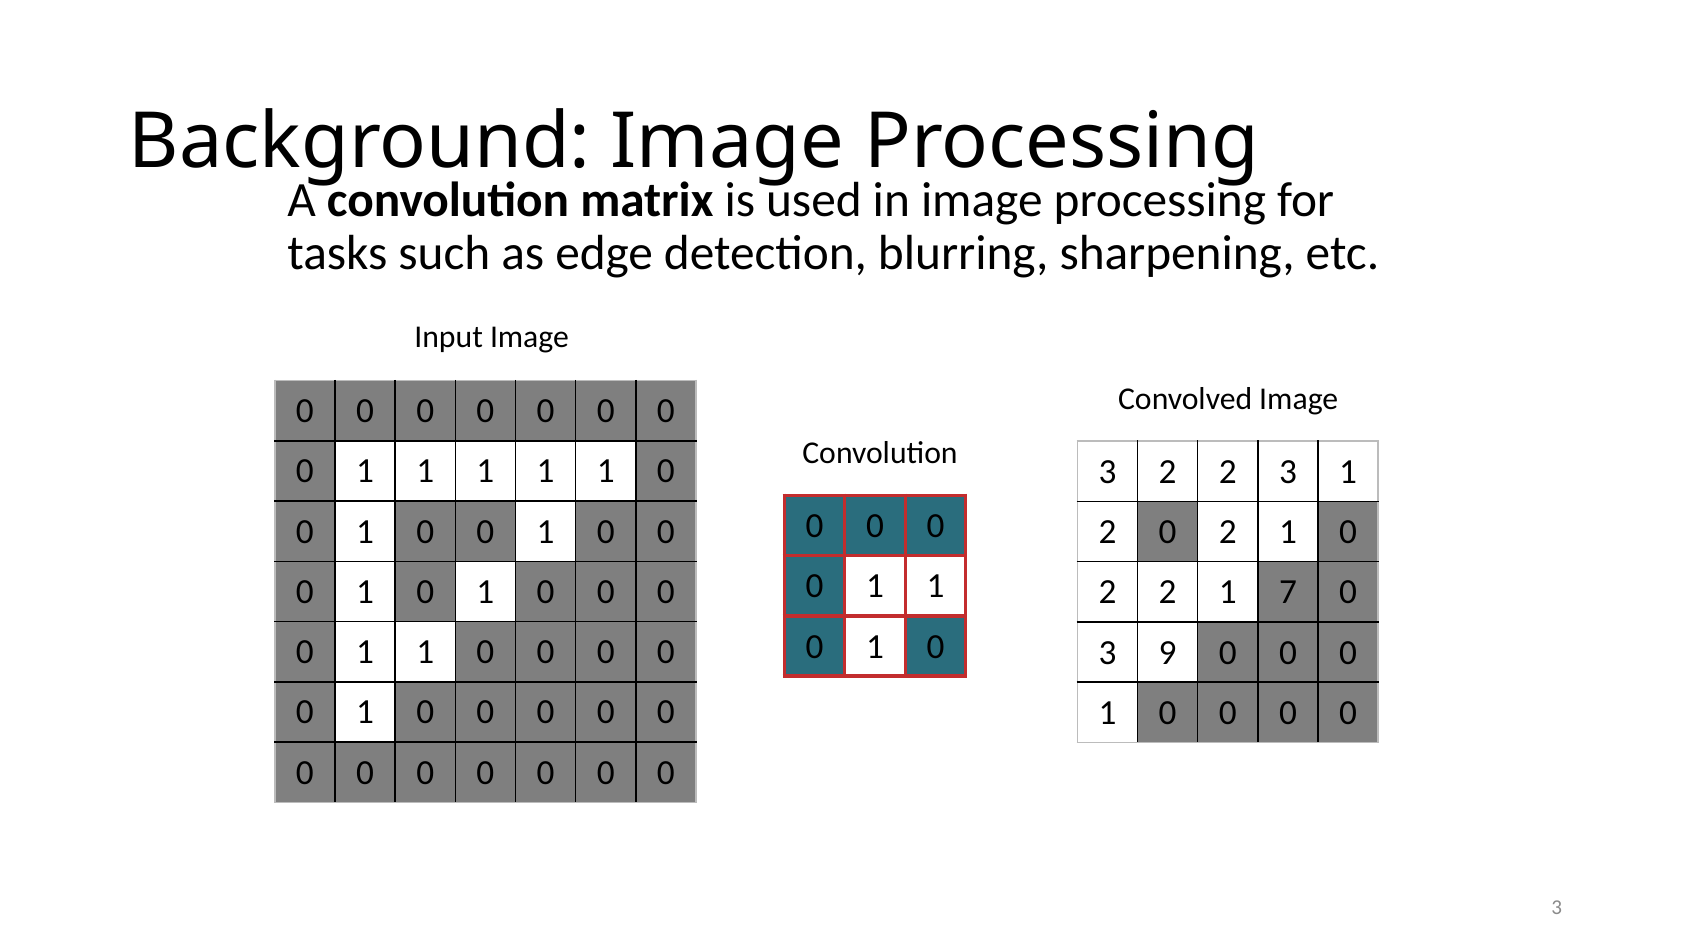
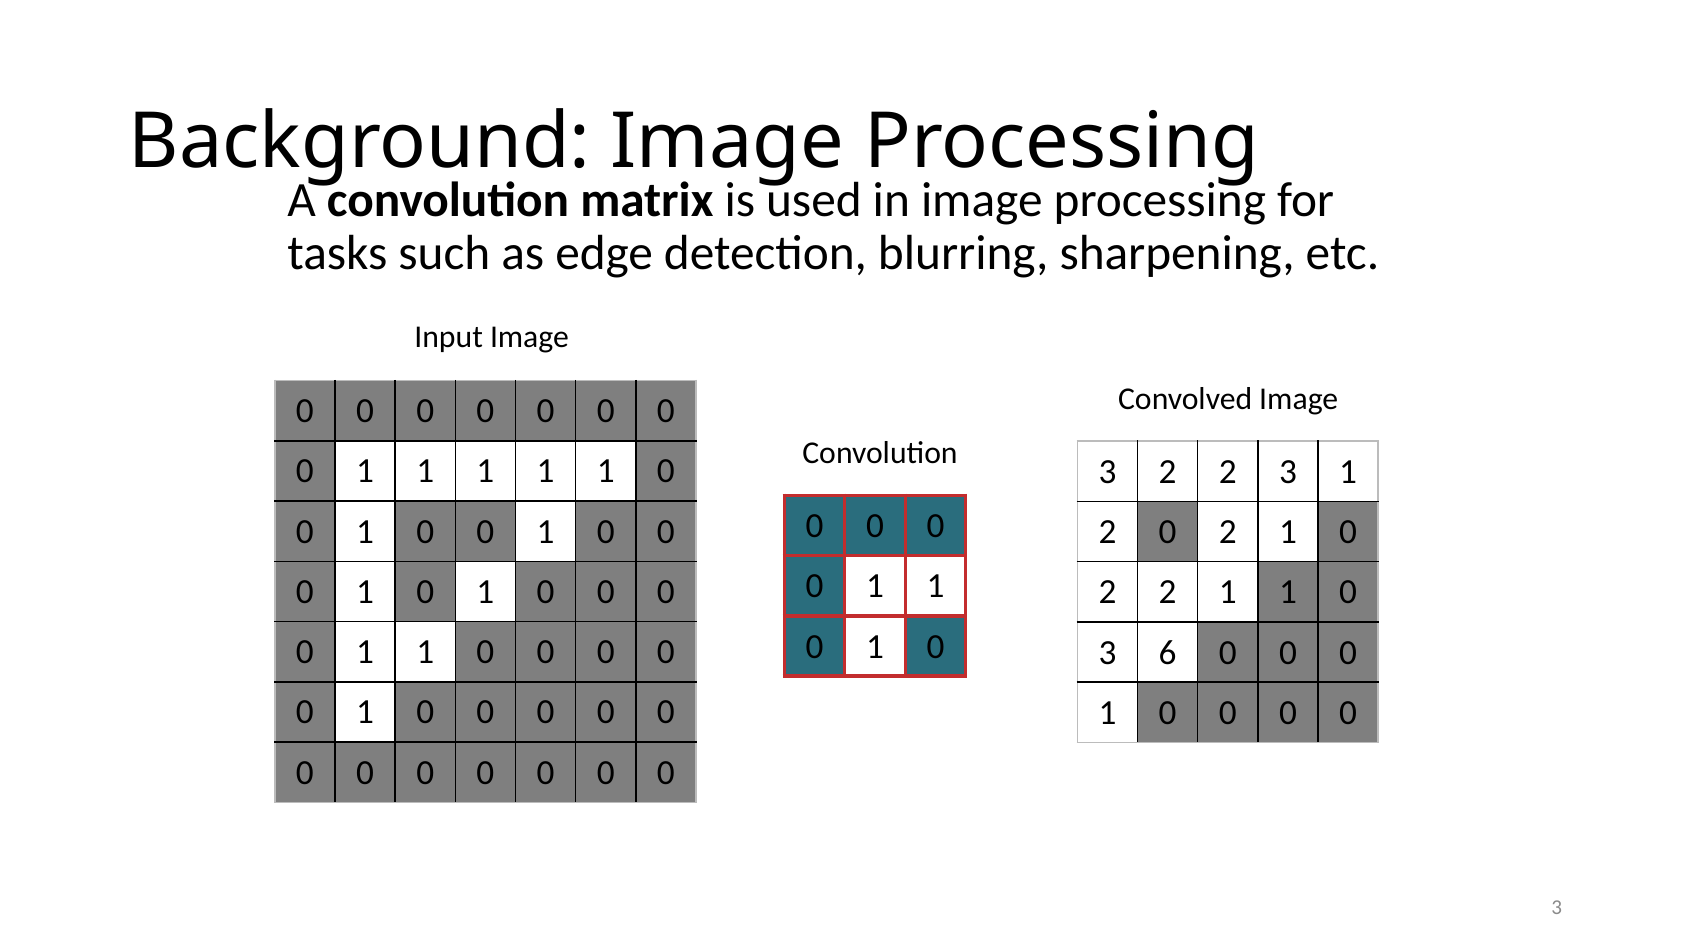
2 1 7: 7 -> 1 (1288, 592)
9: 9 -> 6 (1168, 653)
